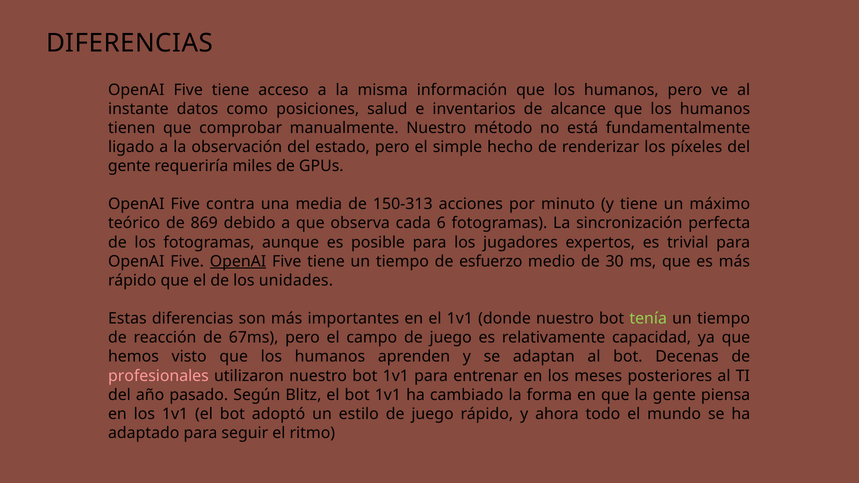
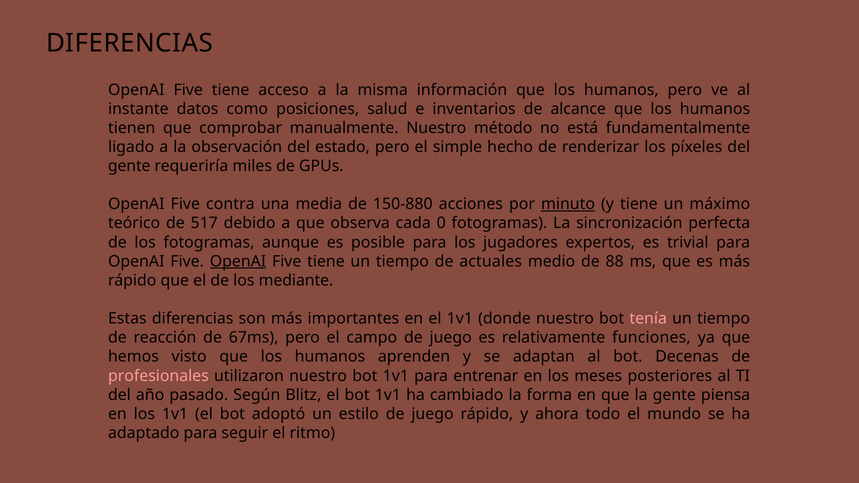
150-313: 150-313 -> 150-880 (403, 204)
minuto underline: none -> present (568, 204)
869: 869 -> 517 (204, 223)
6: 6 -> 0 (441, 223)
esfuerzo: esfuerzo -> actuales (491, 261)
30: 30 -> 88 (615, 261)
unidades: unidades -> mediante (296, 281)
tenía colour: light green -> pink (648, 319)
capacidad: capacidad -> funciones (651, 338)
